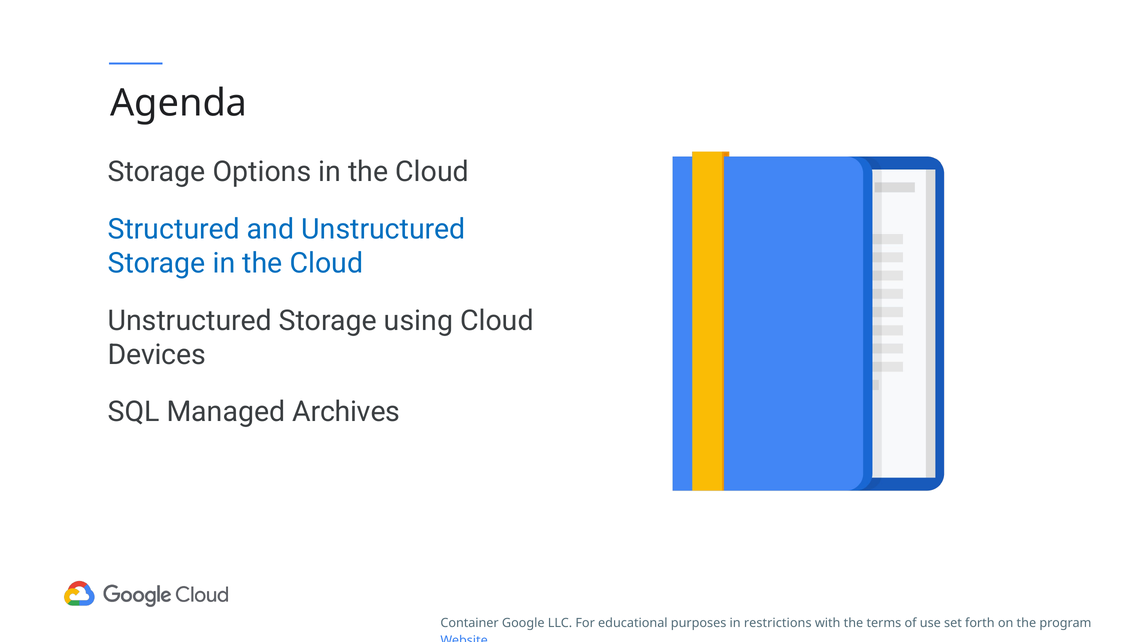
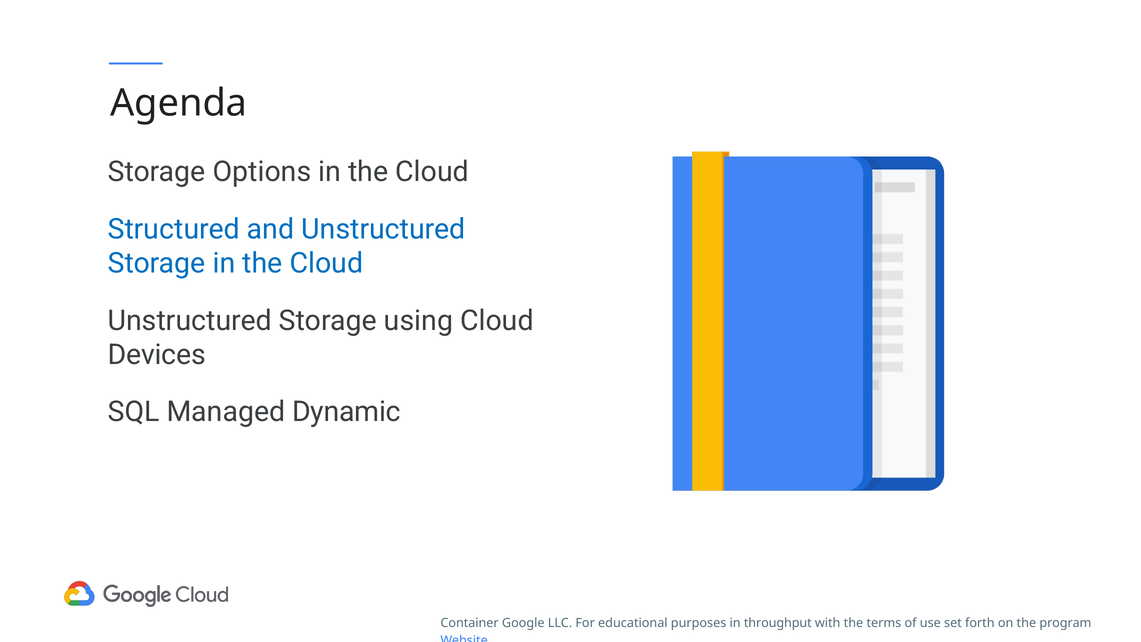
Archives: Archives -> Dynamic (346, 412)
restrictions: restrictions -> throughput (778, 623)
